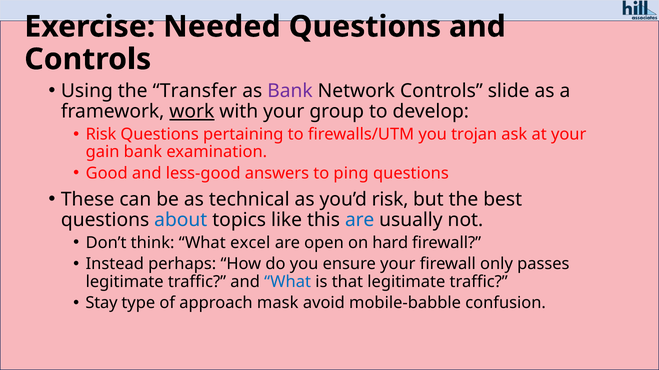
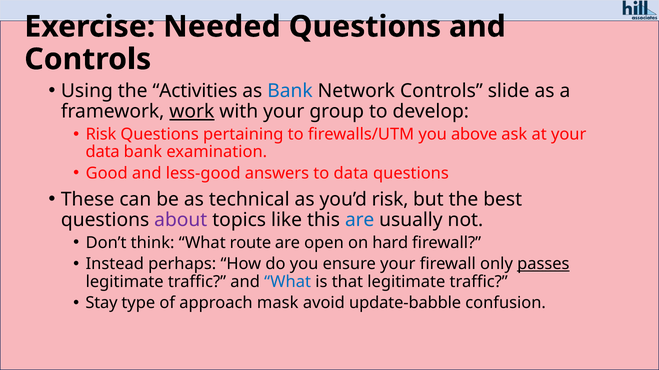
Transfer: Transfer -> Activities (195, 91)
Bank colour: purple -> blue (290, 91)
trojan: trojan -> above (474, 134)
gain: gain -> data (103, 152)
to ping: ping -> data (351, 173)
about colour: blue -> purple (181, 220)
excel: excel -> route (250, 243)
passes underline: none -> present (543, 264)
mobile-babble: mobile-babble -> update-babble (405, 303)
